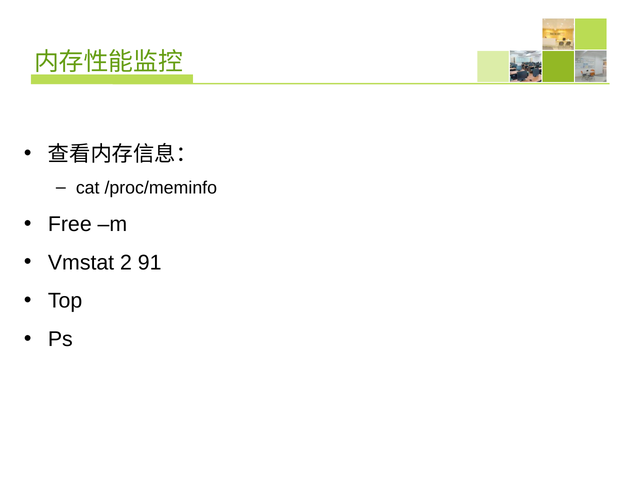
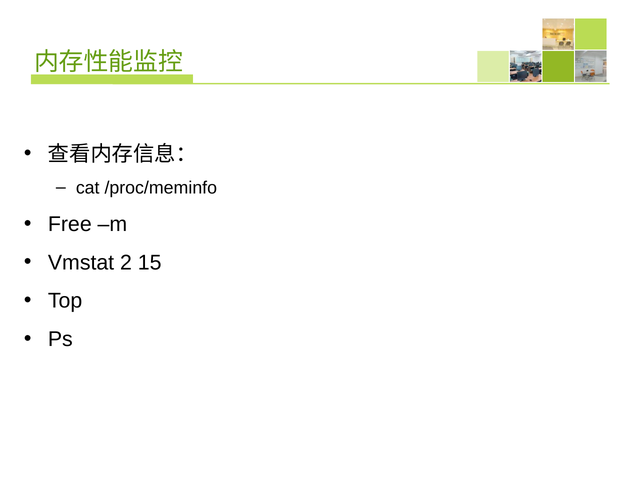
91: 91 -> 15 (150, 263)
